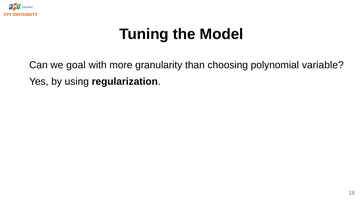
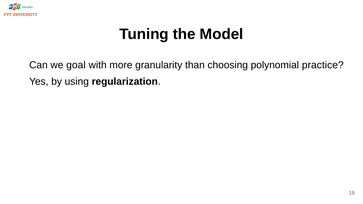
variable: variable -> practice (323, 65)
